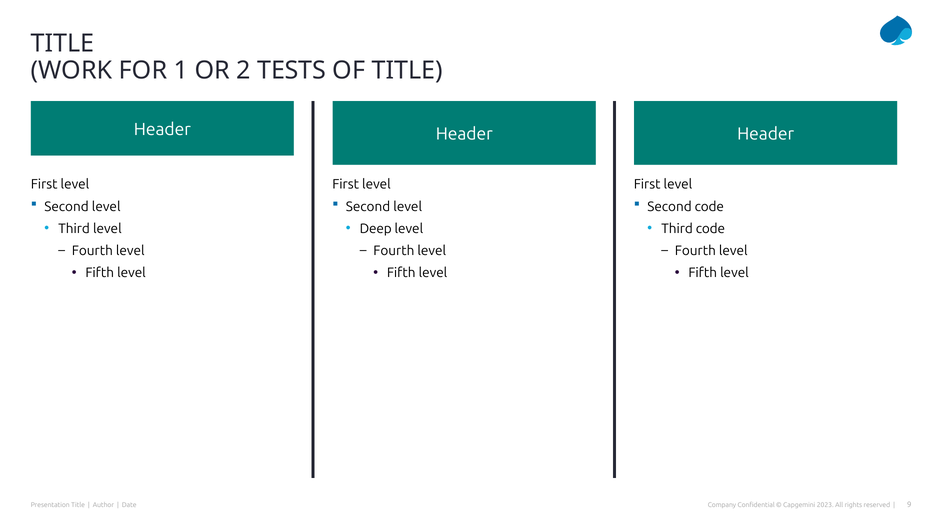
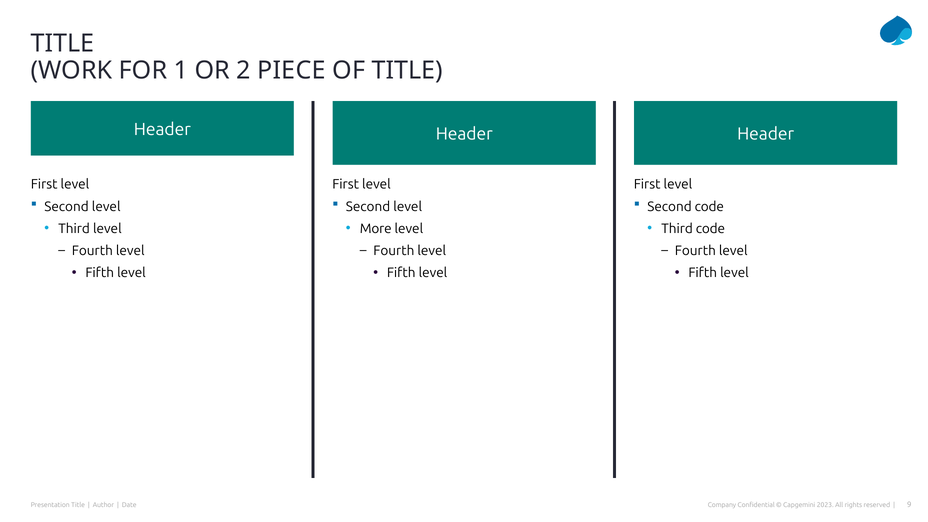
TESTS: TESTS -> PIECE (291, 70)
Deep: Deep -> More (376, 229)
